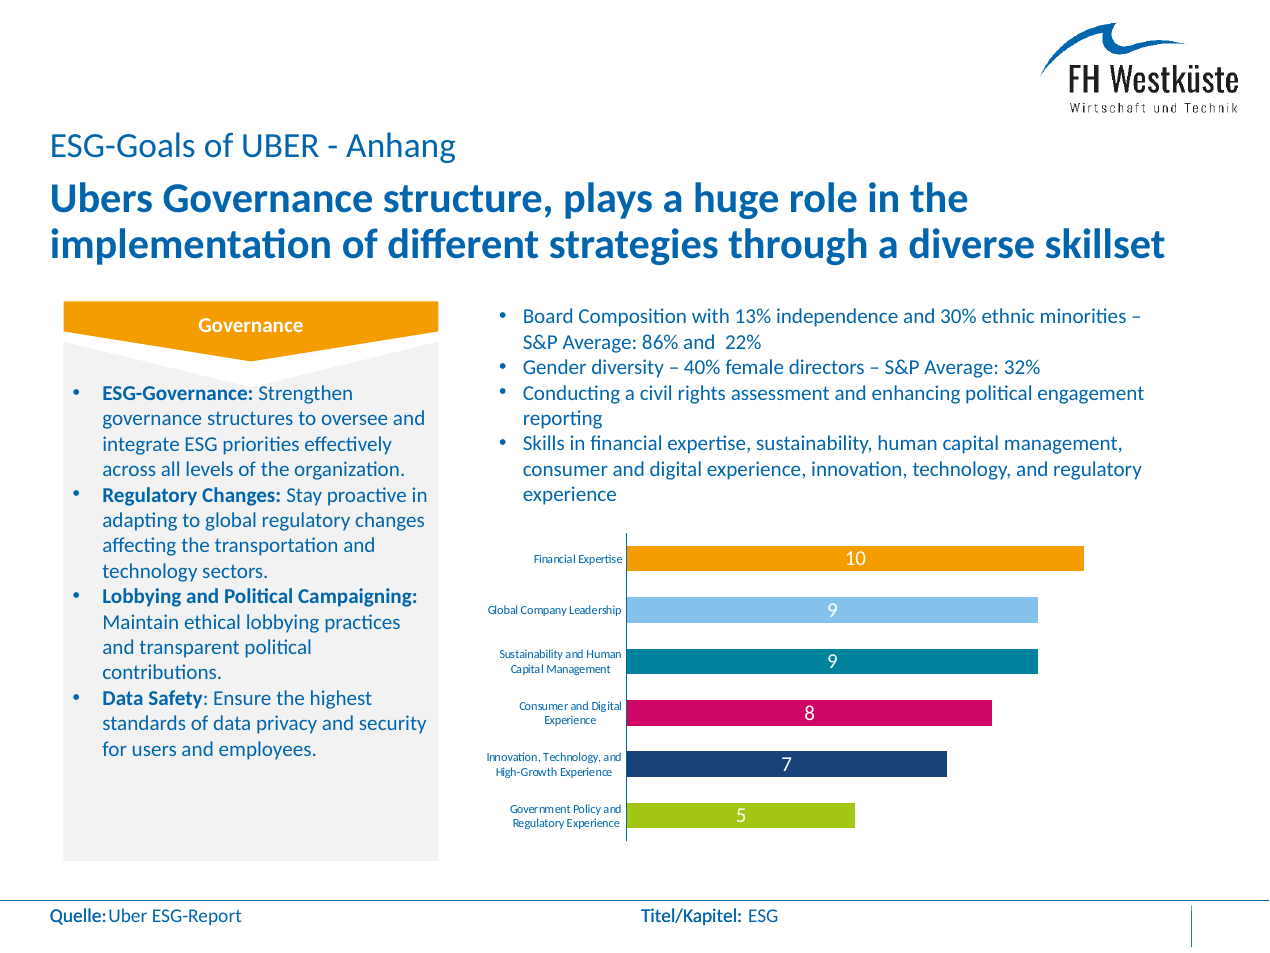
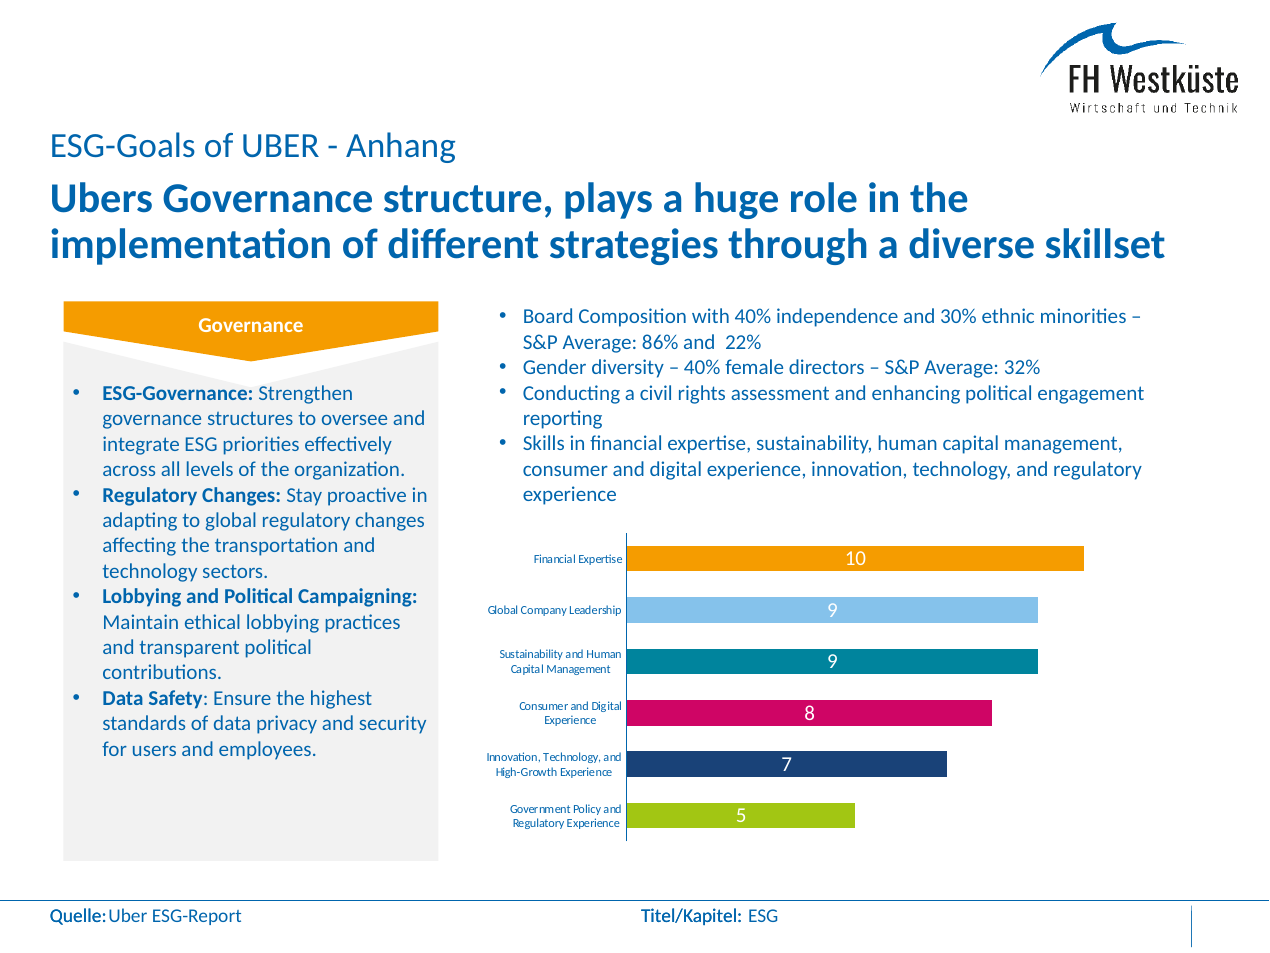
with 13%: 13% -> 40% (753, 317)
